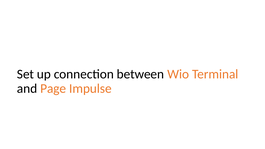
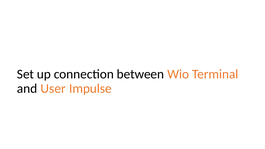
Page: Page -> User (53, 89)
